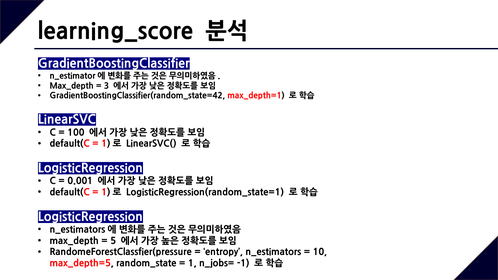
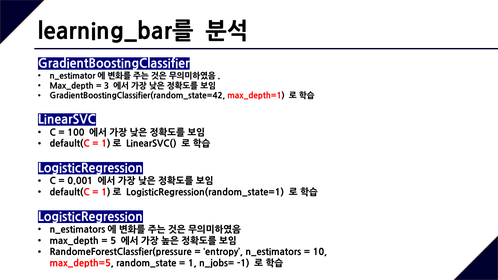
learning_score: learning_score -> learning_bar를 (116, 32)
